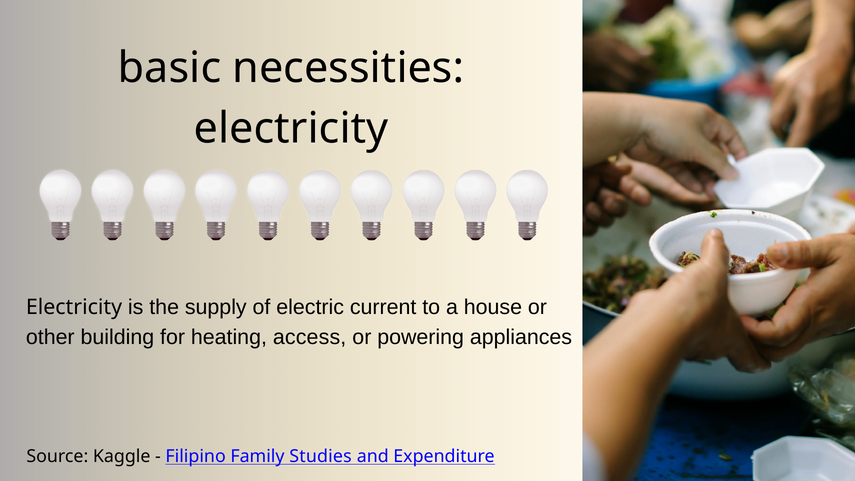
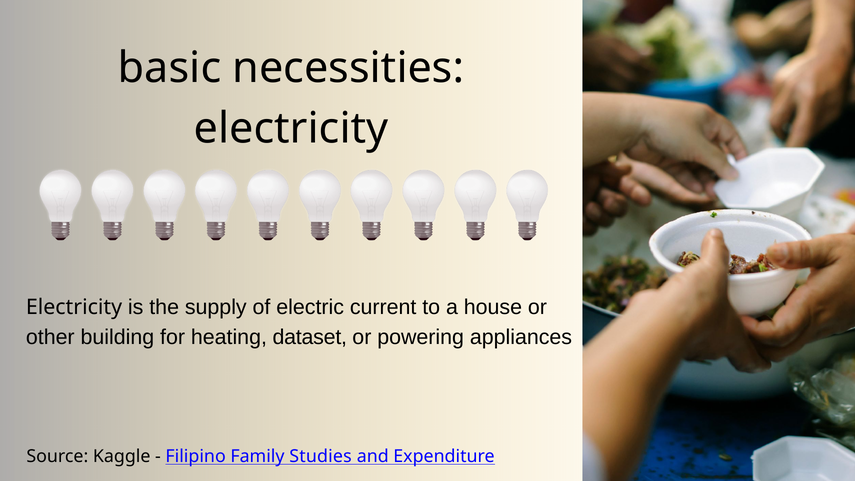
access: access -> dataset (310, 337)
